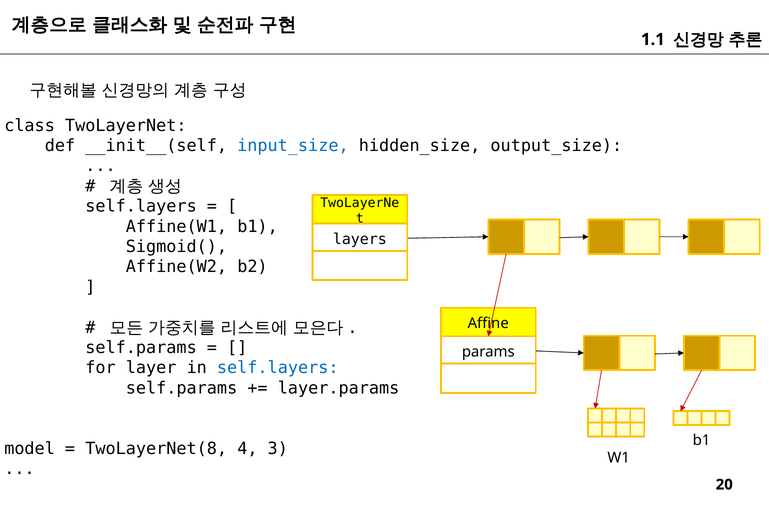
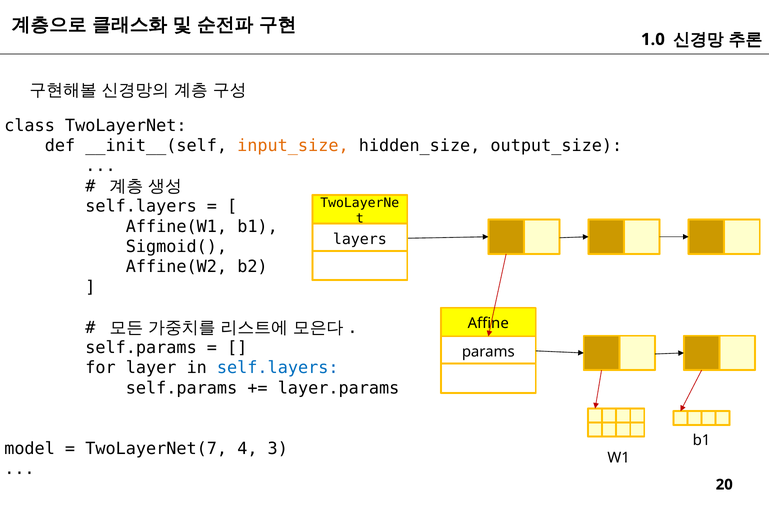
1.1: 1.1 -> 1.0 (653, 39)
input_size colour: blue -> orange (293, 146)
TwoLayerNet(8: TwoLayerNet(8 -> TwoLayerNet(7 (156, 449)
